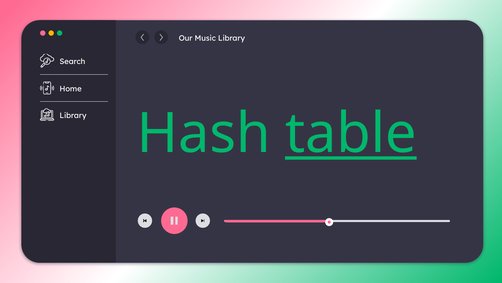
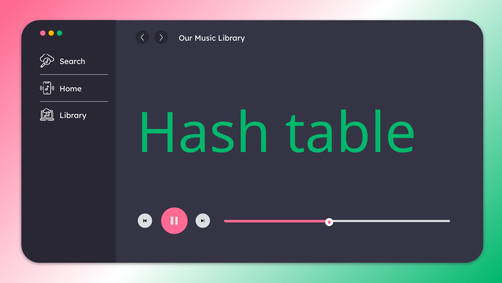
table underline: present -> none (351, 134)
